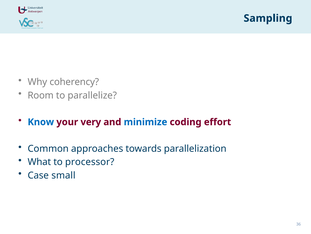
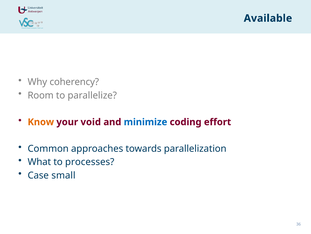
Sampling: Sampling -> Available (268, 18)
Know colour: blue -> orange (41, 122)
very: very -> void (91, 122)
processor: processor -> processes (90, 162)
